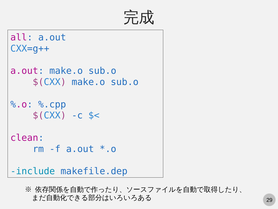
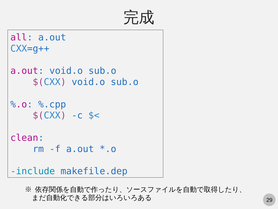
a.out make.o: make.o -> void.o (66, 71)
$(CXX make.o: make.o -> void.o (88, 82)
